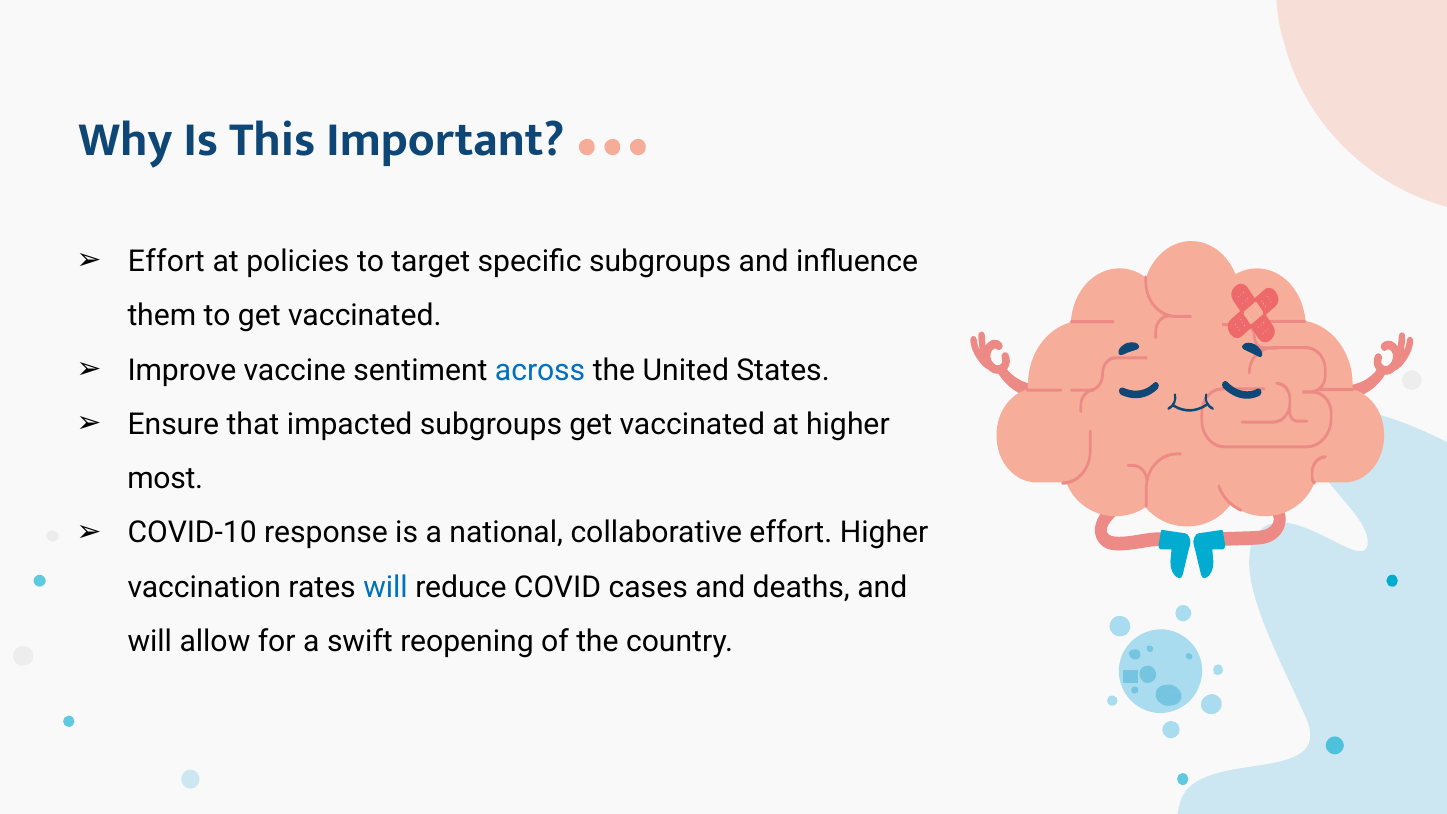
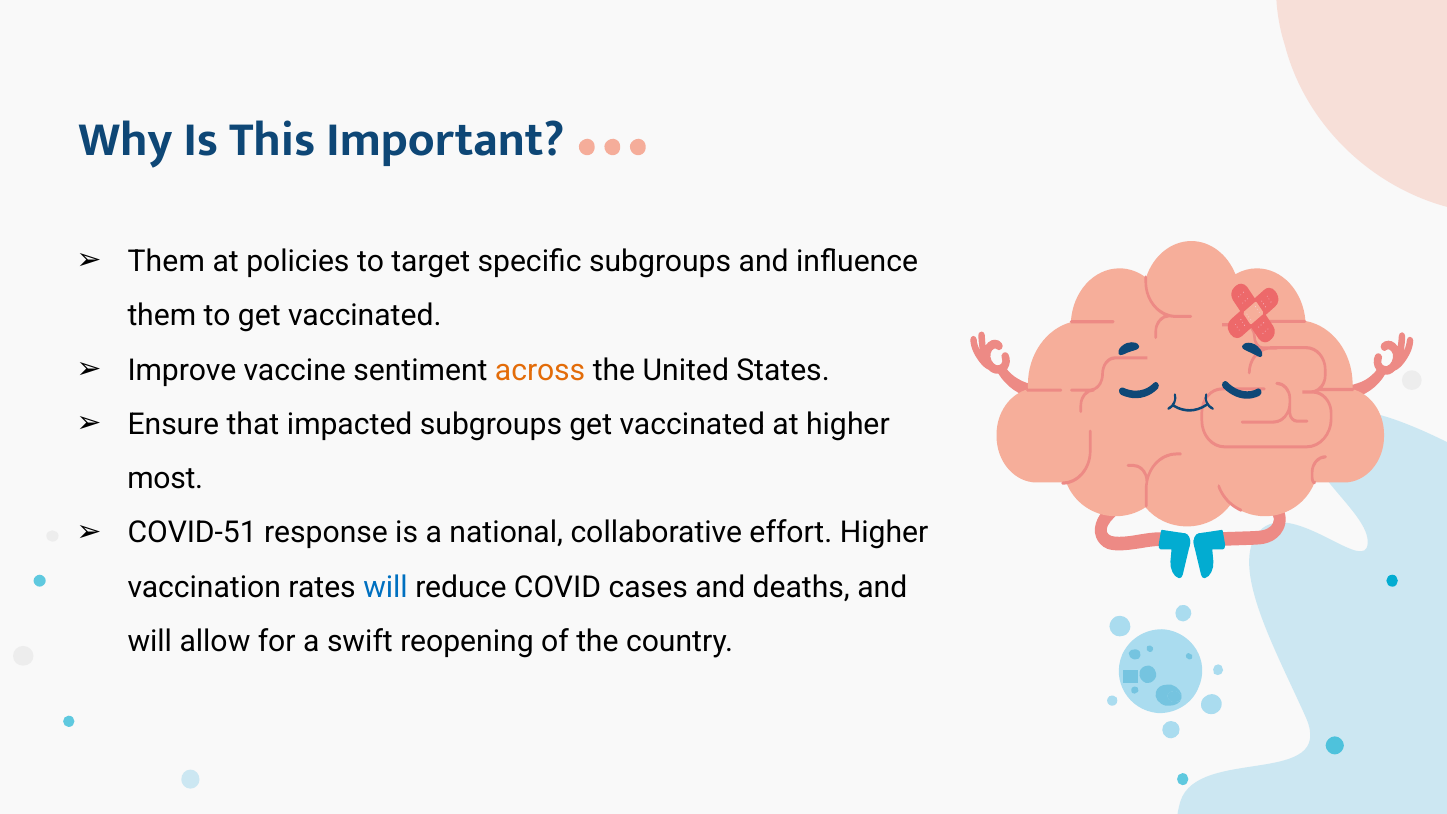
Effort: Effort -> Them (166, 262)
across colour: blue -> orange (540, 370)
COVID-10: COVID-10 -> COVID-51 (192, 533)
